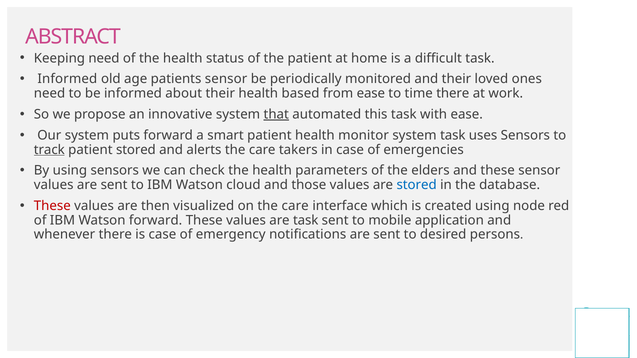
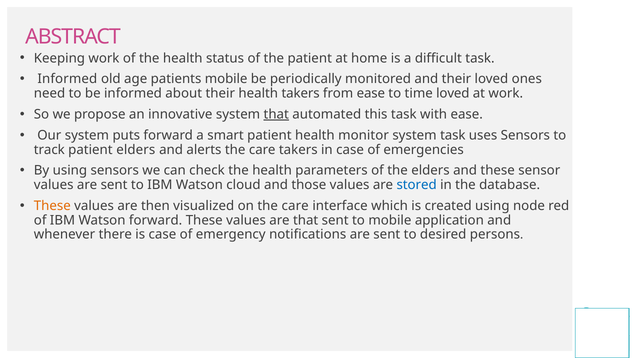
Keeping need: need -> work (104, 58)
patients sensor: sensor -> mobile (226, 79)
health based: based -> takers (301, 93)
time there: there -> loved (453, 93)
track underline: present -> none (49, 150)
patient stored: stored -> elders (136, 150)
These colour: red -> orange (52, 206)
are task: task -> that (306, 220)
